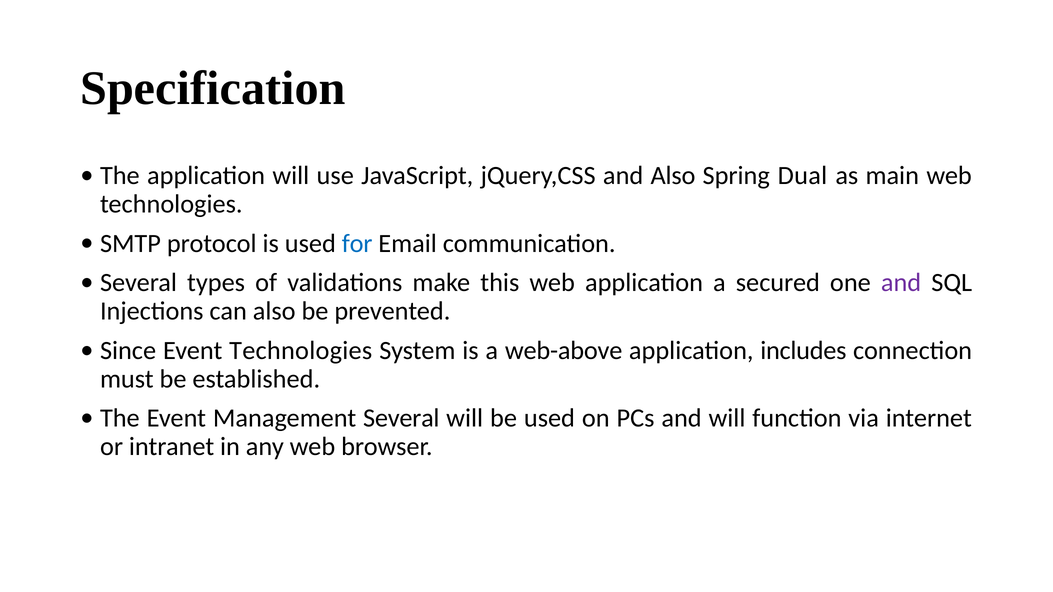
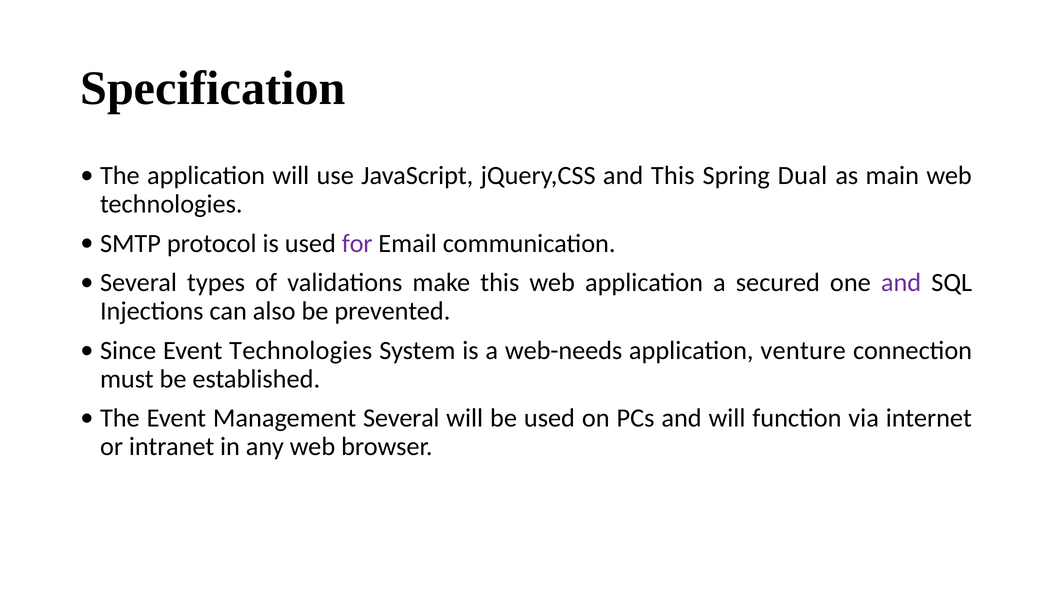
and Also: Also -> This (673, 176)
for colour: blue -> purple (357, 243)
web-above: web-above -> web-needs (564, 351)
includes: includes -> venture (803, 351)
